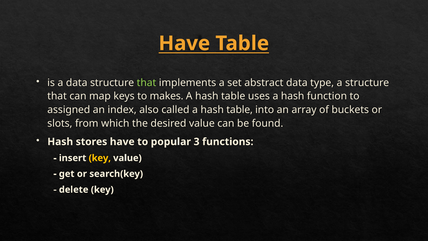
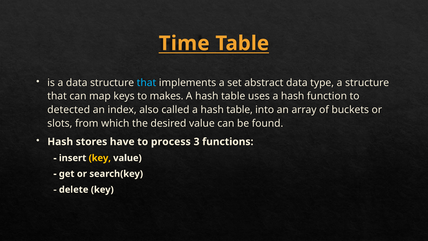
Have: Have -> Time (184, 43)
that colour: light green -> light blue (146, 83)
assigned: assigned -> detected (69, 110)
popular: popular -> process (171, 142)
